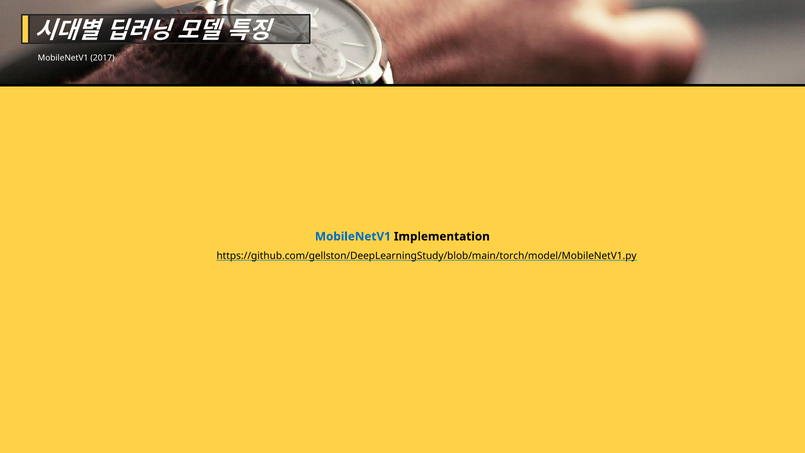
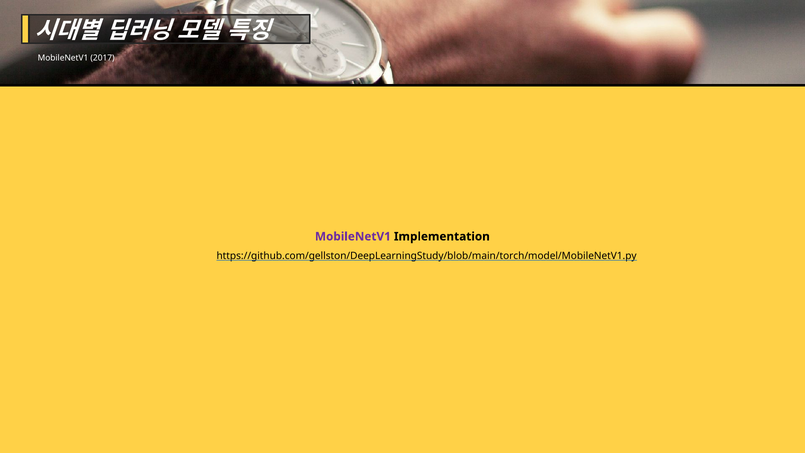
MobileNetV1 colour: blue -> purple (353, 236)
